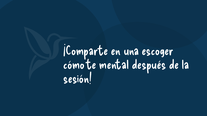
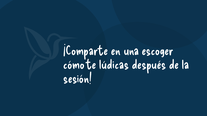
mental: mental -> lúdicas (114, 65)
